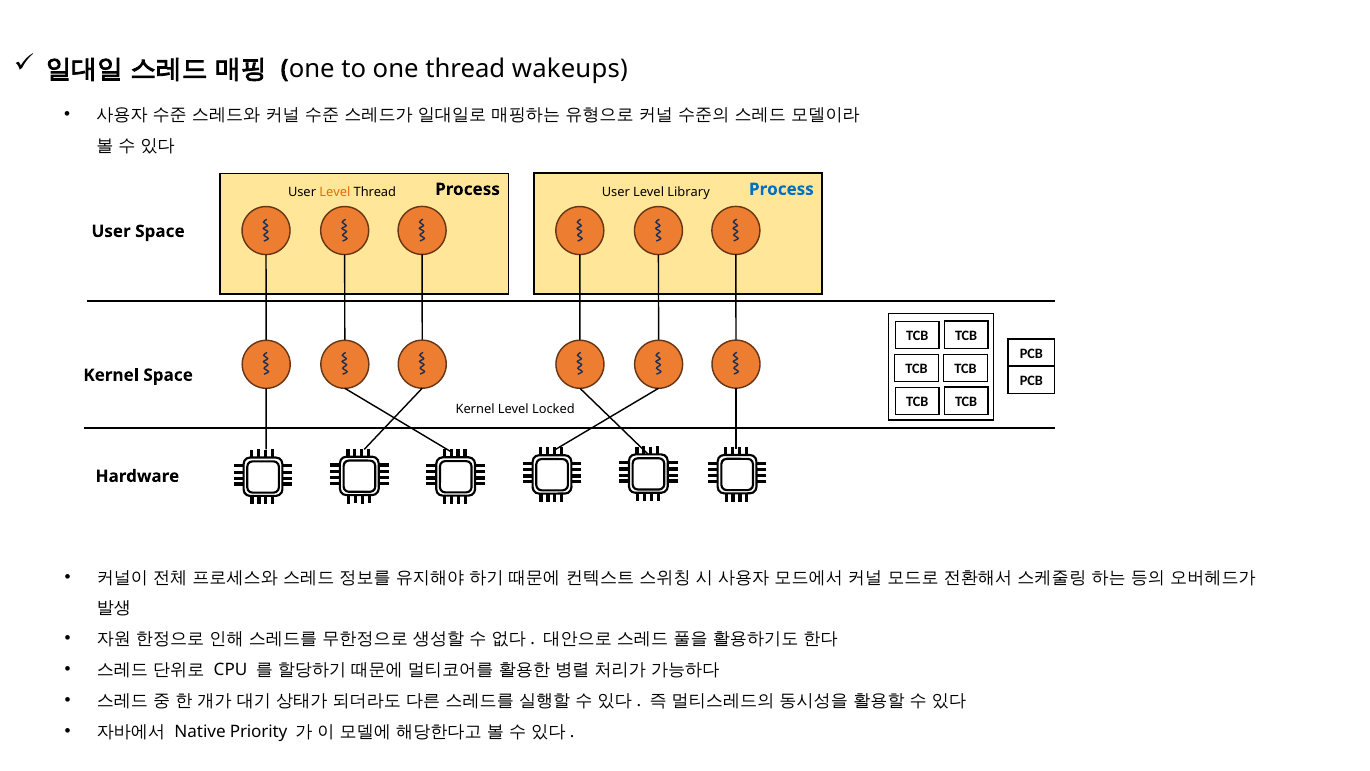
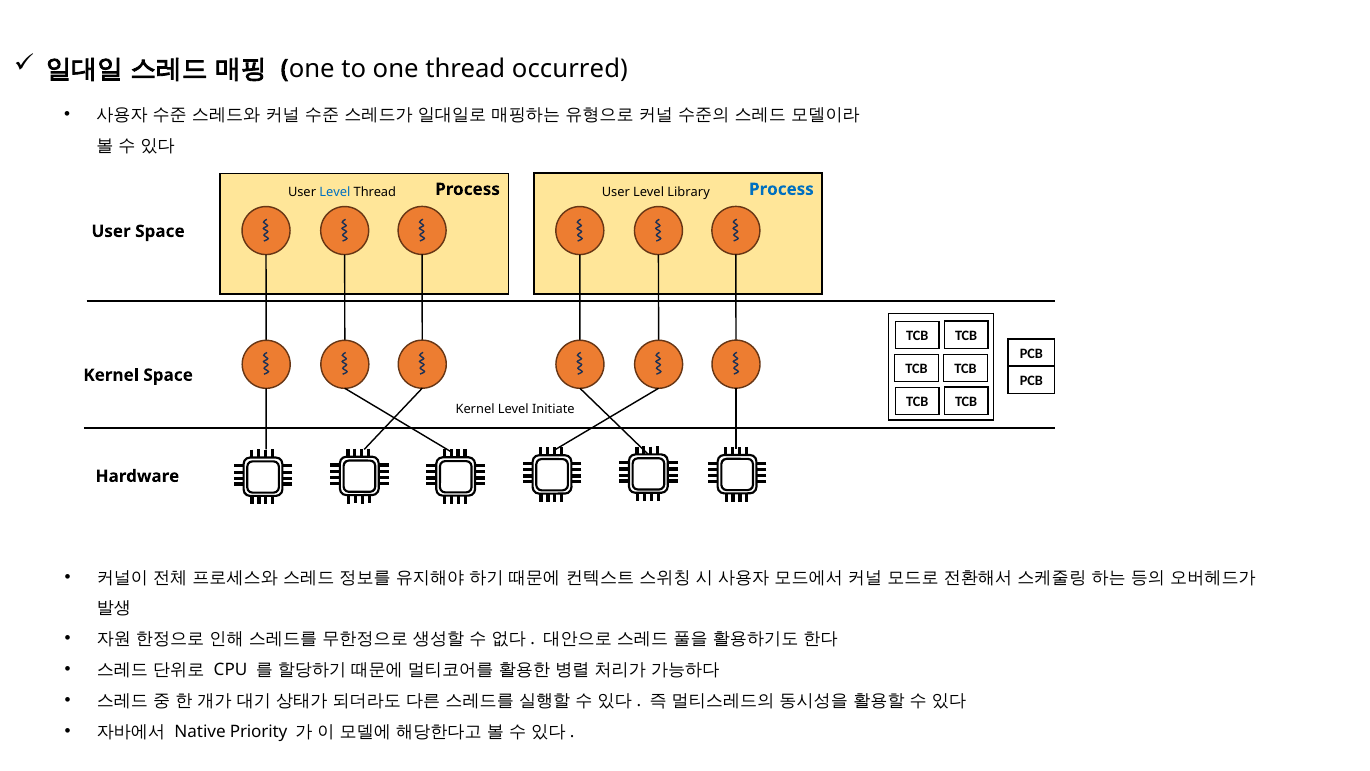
wakeups: wakeups -> occurred (570, 69)
Level colour: orange -> blue (335, 192)
Locked: Locked -> Initiate (553, 409)
